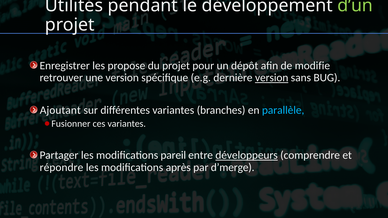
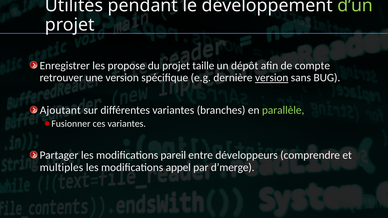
pour: pour -> taille (203, 66)
modifie: modifie -> compte (312, 66)
parallèle colour: light blue -> light green (283, 110)
développeurs underline: present -> none (247, 155)
répondre: répondre -> multiples (61, 168)
après: après -> appel (178, 168)
